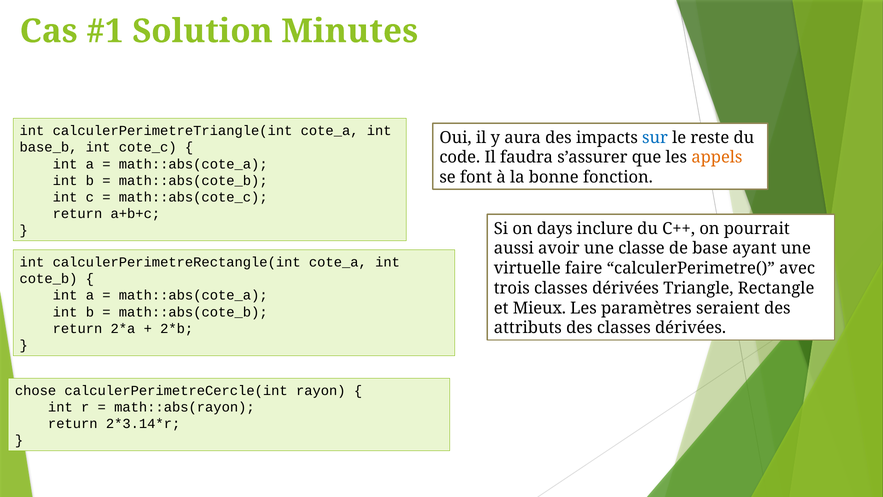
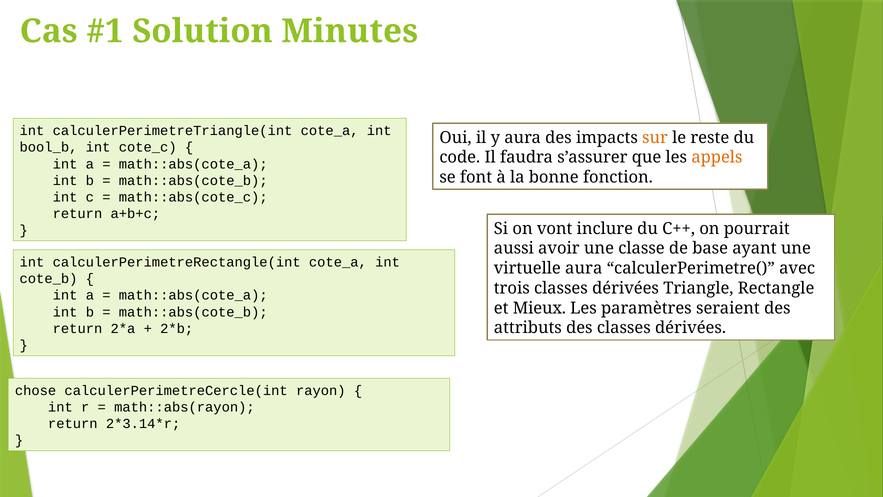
sur colour: blue -> orange (655, 137)
base_b: base_b -> bool_b (49, 147)
days: days -> vont (555, 228)
virtuelle faire: faire -> aura (584, 268)
